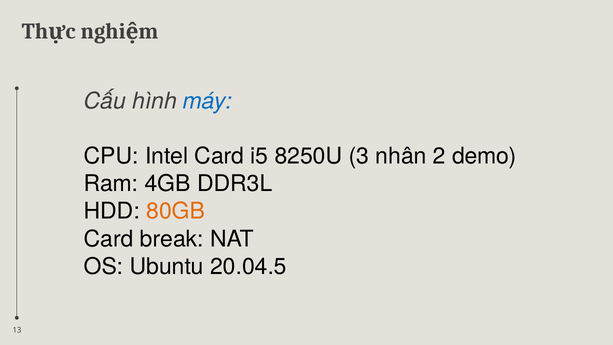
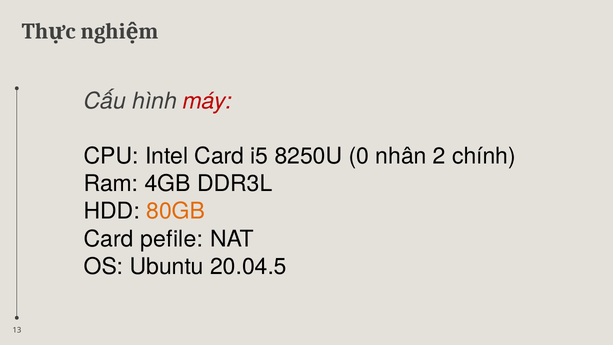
máy colour: blue -> red (207, 101)
3: 3 -> 0 (359, 156)
demo: demo -> chính (484, 156)
break: break -> pefile (172, 239)
